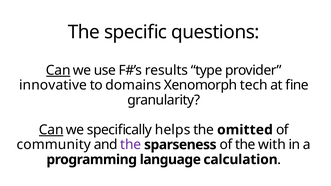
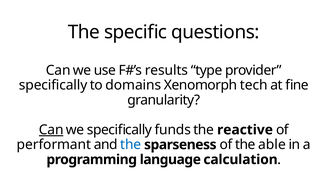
Can underline: present -> none (58, 70)
innovative: innovative -> specifically (53, 85)
helps: helps -> funds (173, 130)
omitted: omitted -> reactive (245, 130)
community: community -> performant (54, 145)
the colour: purple -> blue (131, 145)
with: with -> able (272, 145)
